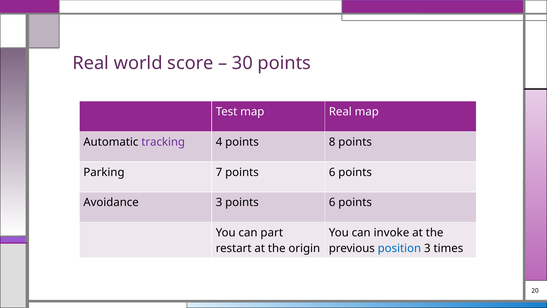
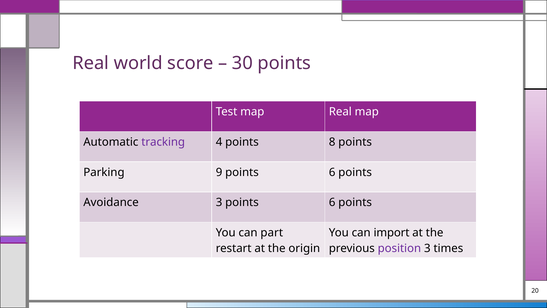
7: 7 -> 9 (219, 172)
invoke: invoke -> import (392, 232)
position colour: blue -> purple (399, 248)
